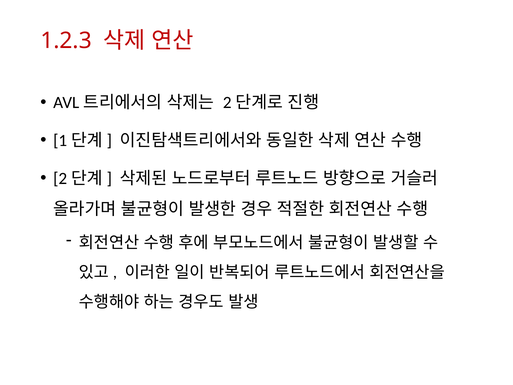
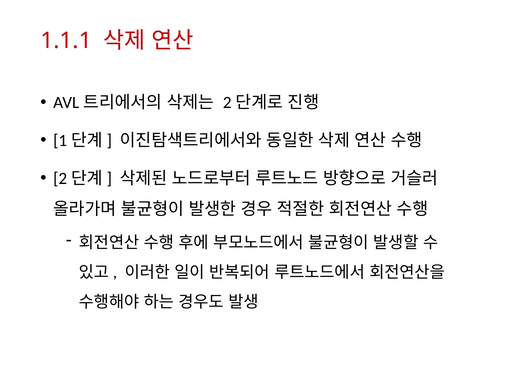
1.2.3: 1.2.3 -> 1.1.1 (66, 40)
